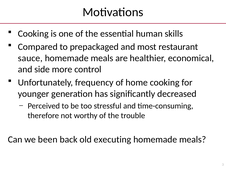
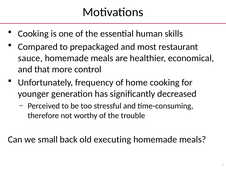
side: side -> that (42, 70)
been: been -> small (48, 140)
